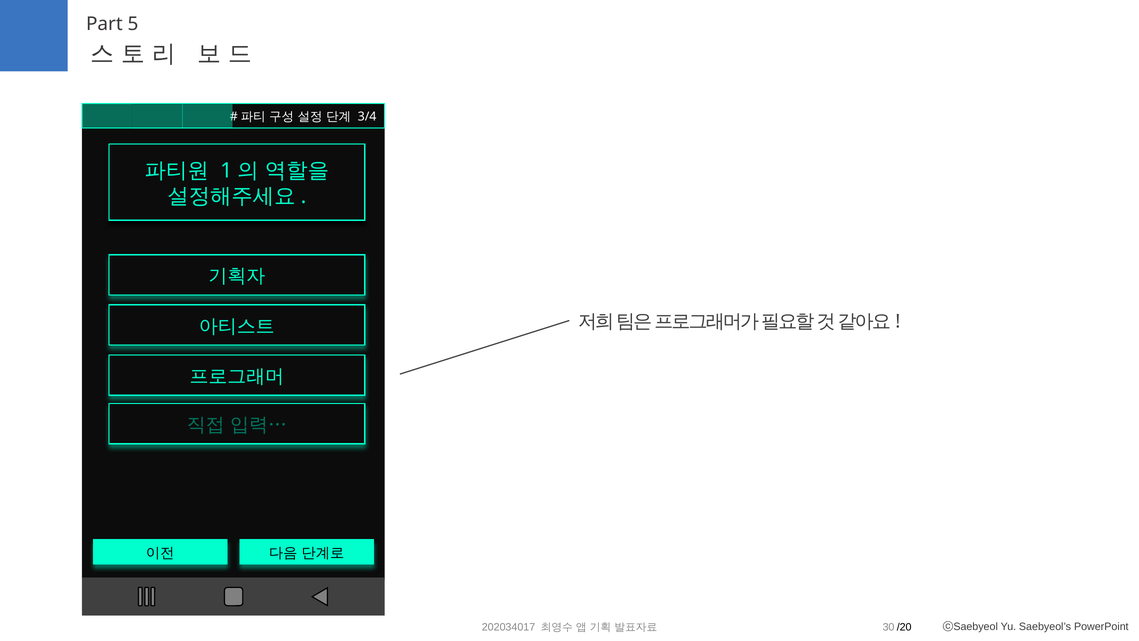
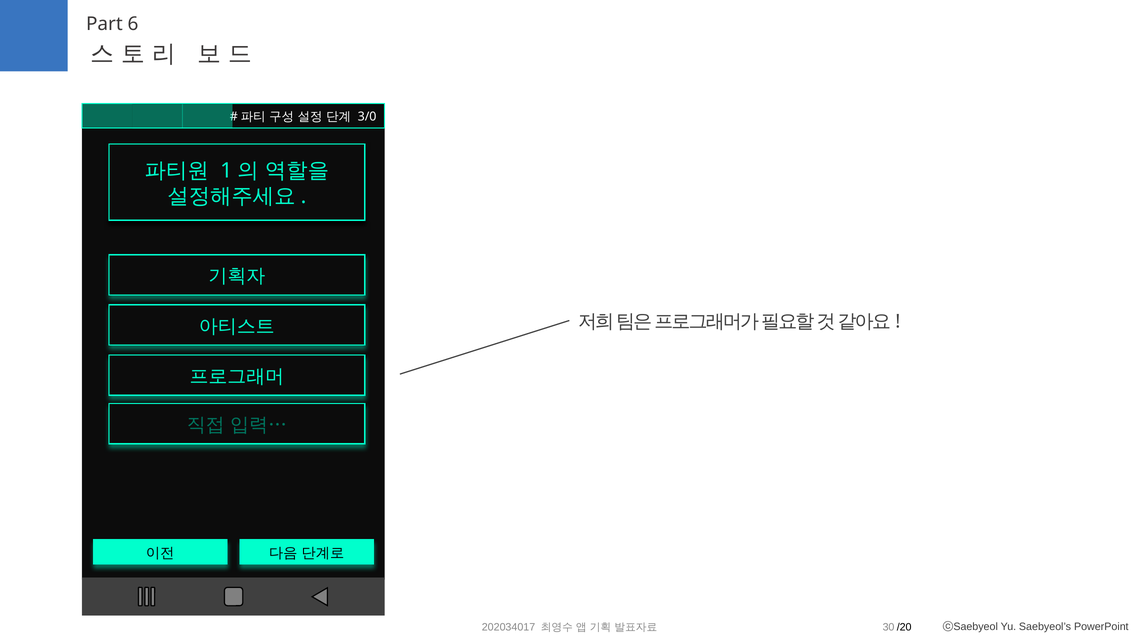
5: 5 -> 6 (133, 24)
3/4: 3/4 -> 3/0 (367, 117)
